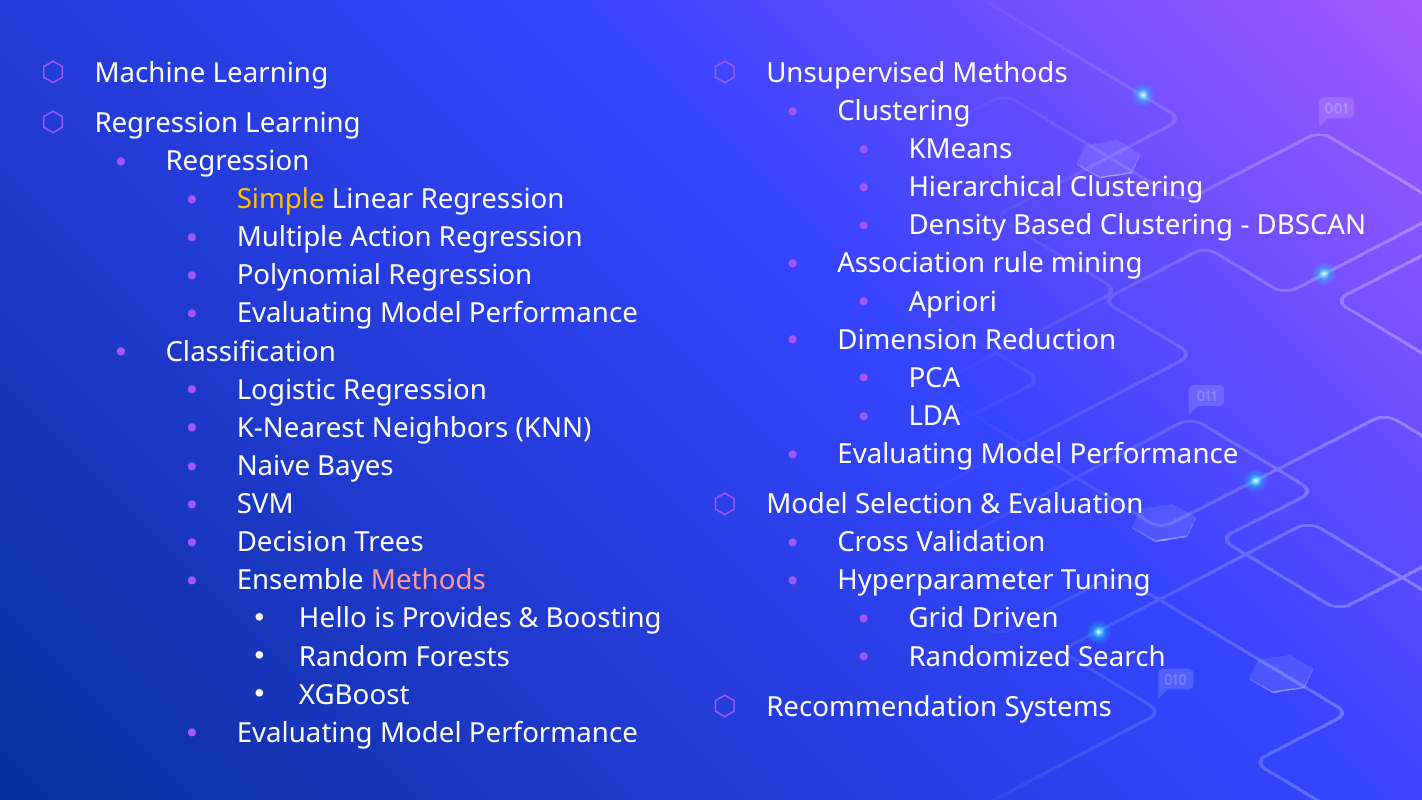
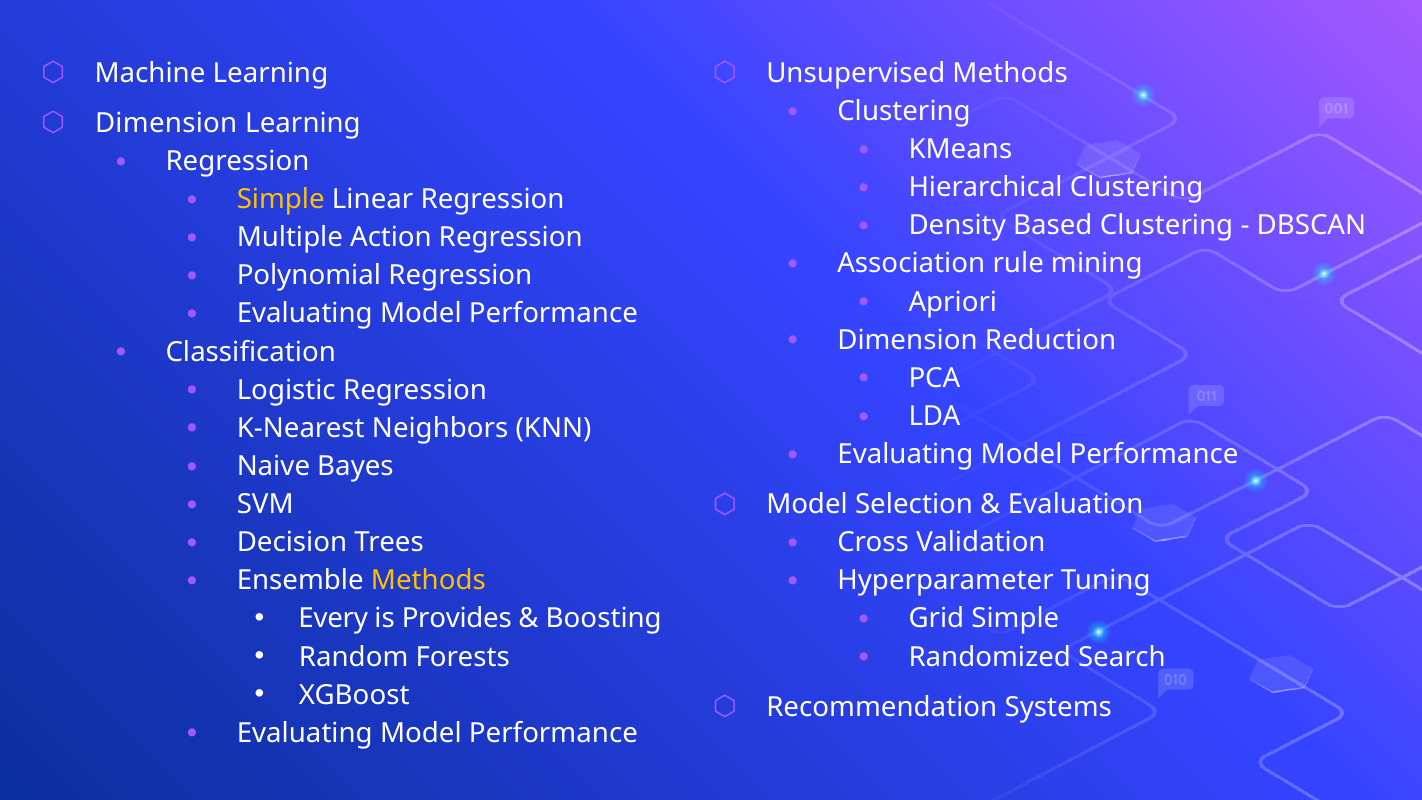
Regression: Regression -> Dimension (166, 123)
Methods colour: pink -> yellow (428, 581)
Hello: Hello -> Every (333, 619)
Grid Driven: Driven -> Simple (1015, 619)
